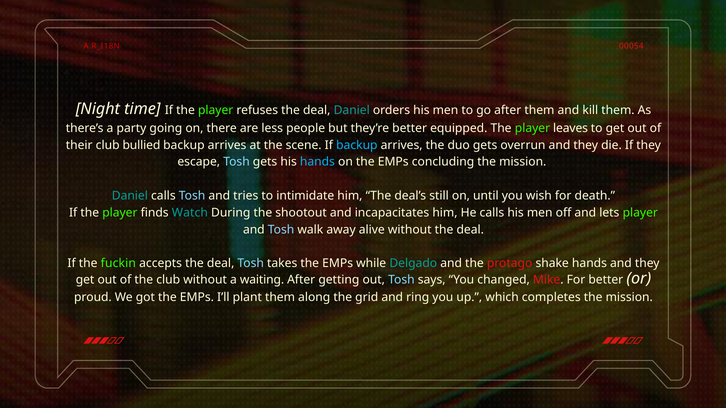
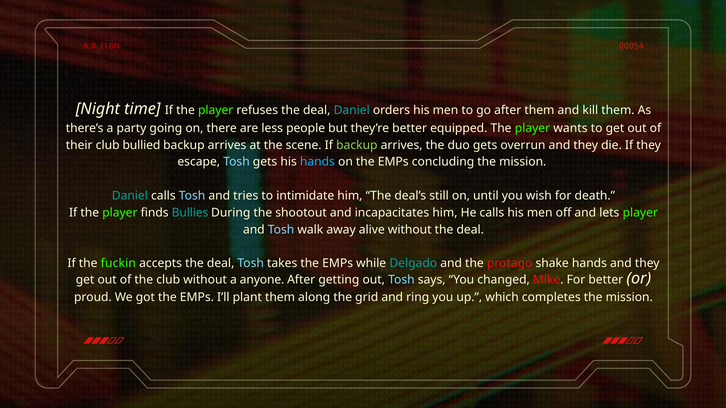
leaves: leaves -> wants (570, 128)
backup colour: light blue -> light green (357, 145)
Watch: Watch -> Bullies (190, 213)
waiting: waiting -> anyone (262, 280)
